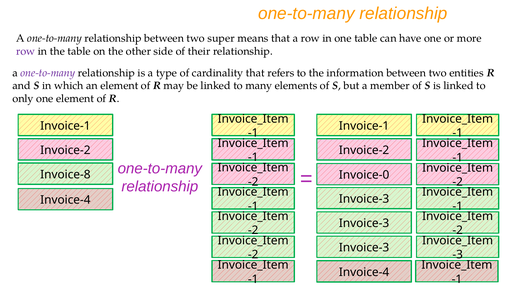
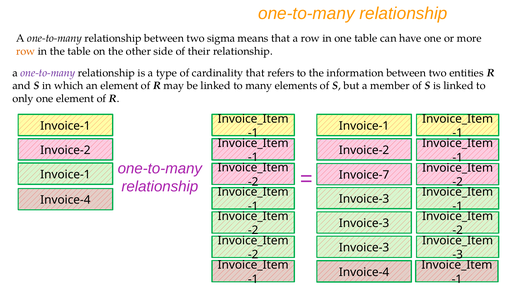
super: super -> sigma (221, 38)
row colour: purple -> orange (26, 51)
Invoice-8: Invoice-8 -> Invoice-1 (65, 175)
Invoice-0: Invoice-0 -> Invoice-7 (364, 175)
